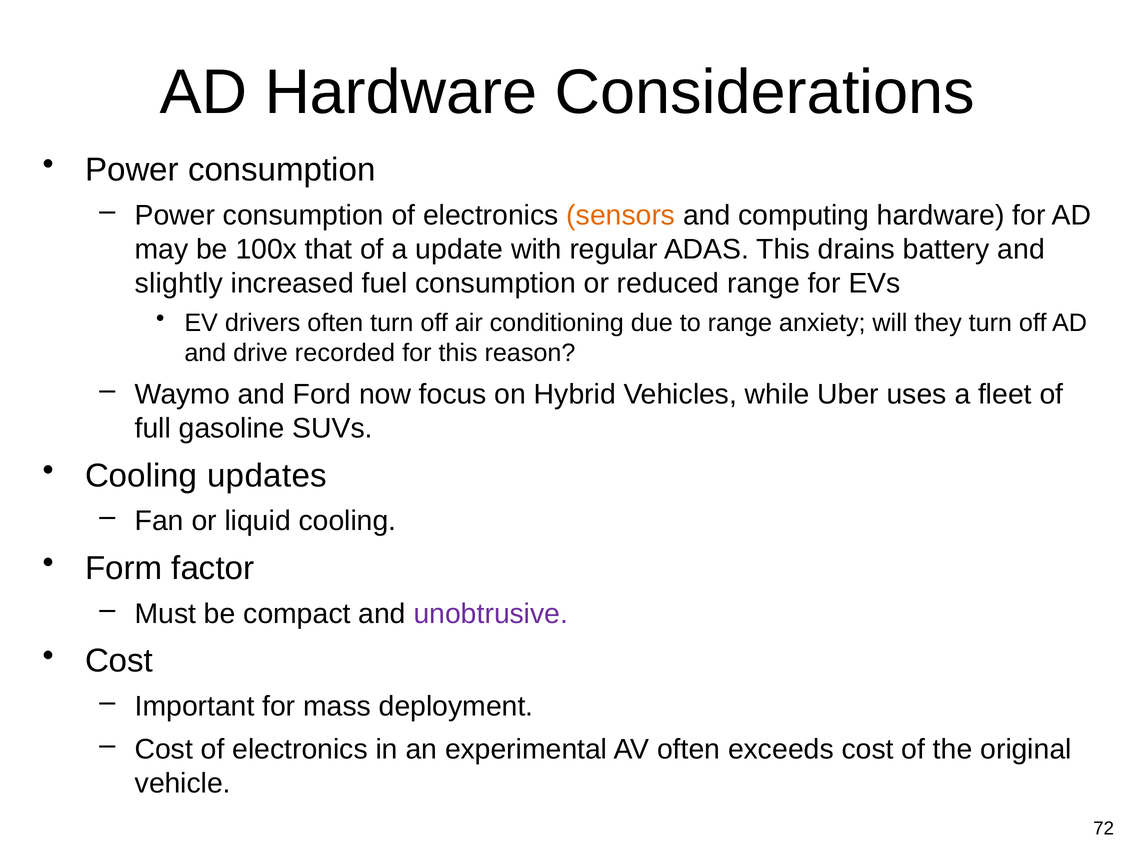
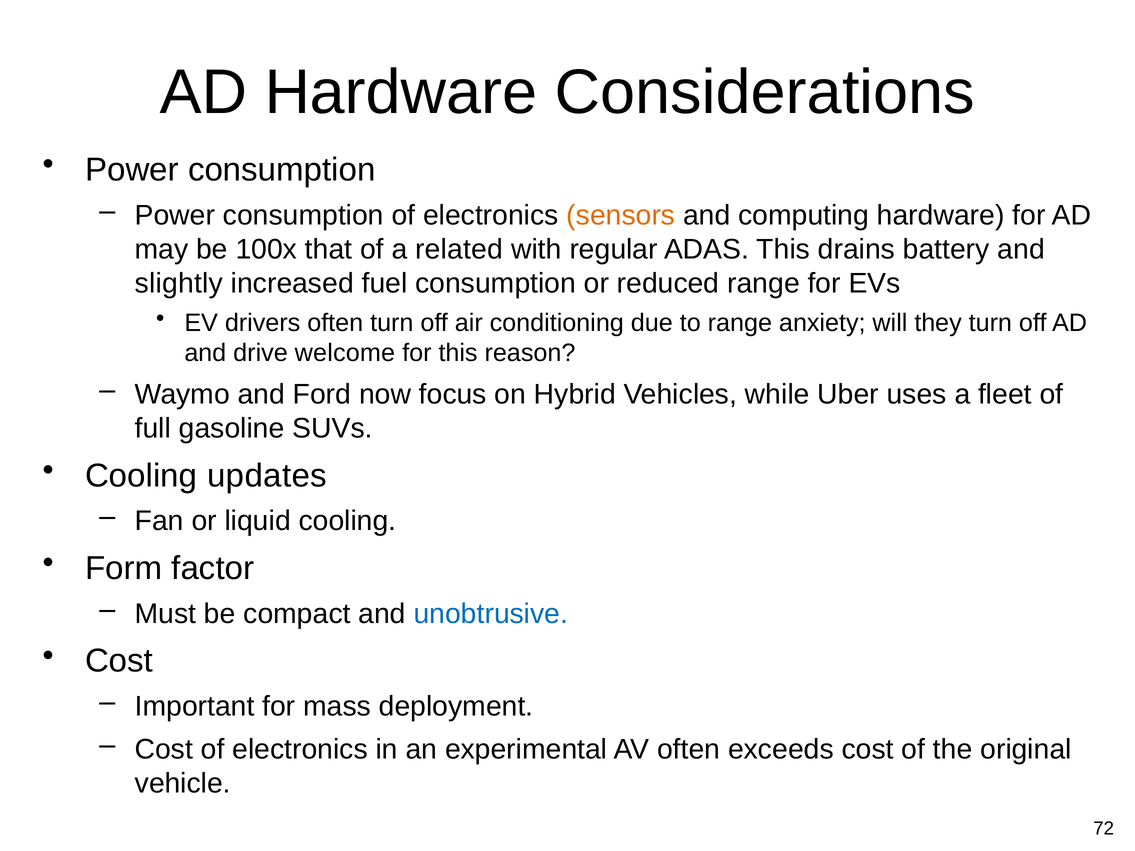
update: update -> related (459, 249)
recorded: recorded -> welcome (345, 353)
unobtrusive colour: purple -> blue (491, 614)
